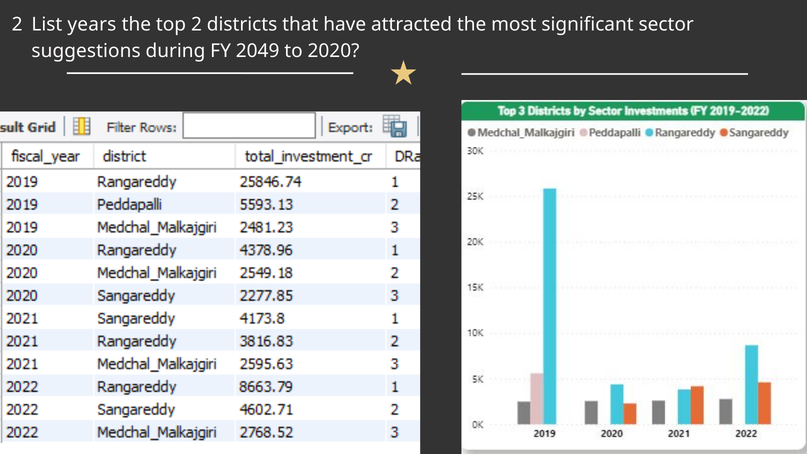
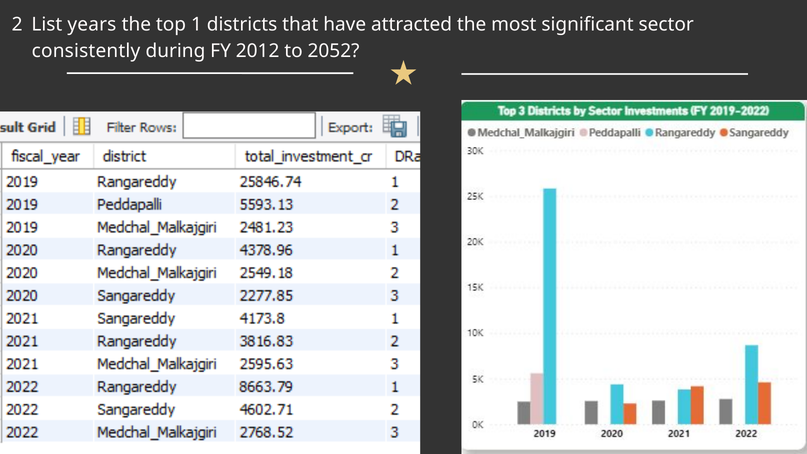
top 2: 2 -> 1 (196, 24)
suggestions: suggestions -> consistently (86, 51)
2049: 2049 -> 2012 (258, 51)
2020: 2020 -> 2052 (334, 51)
